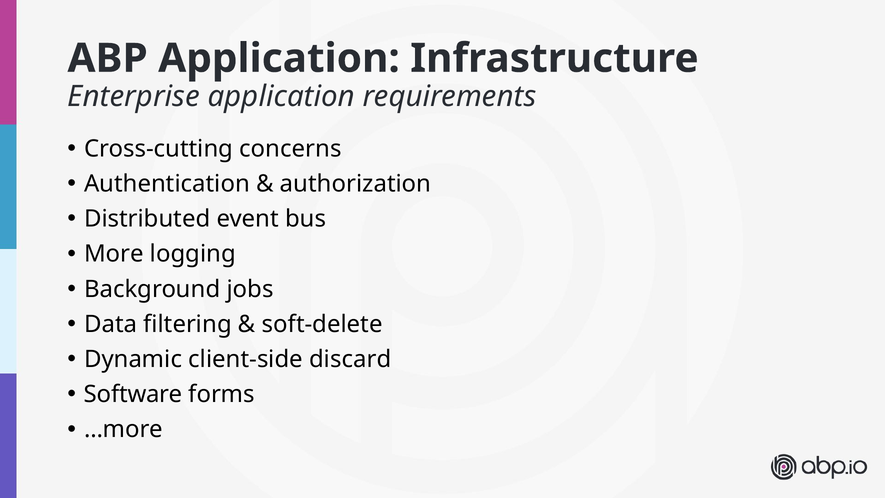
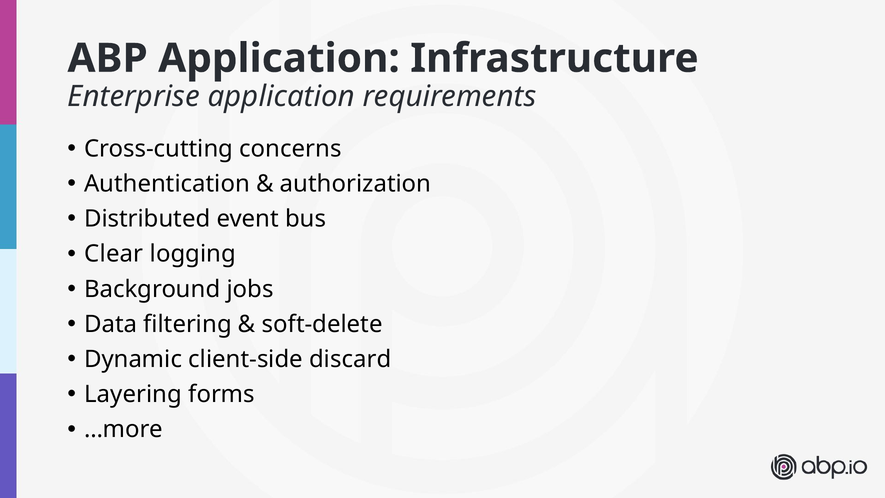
More: More -> Clear (114, 254)
Software: Software -> Layering (133, 394)
